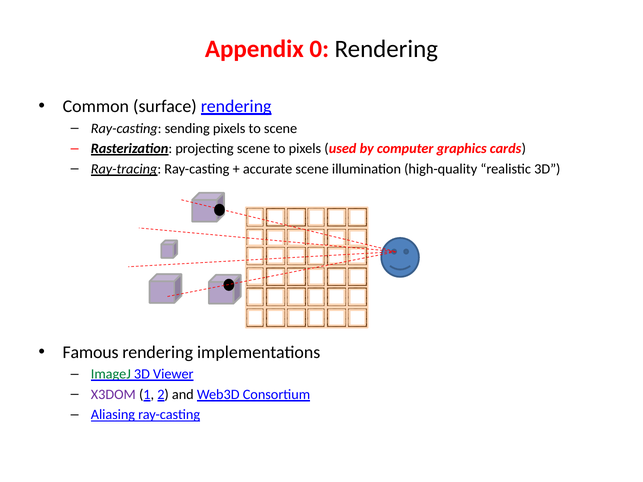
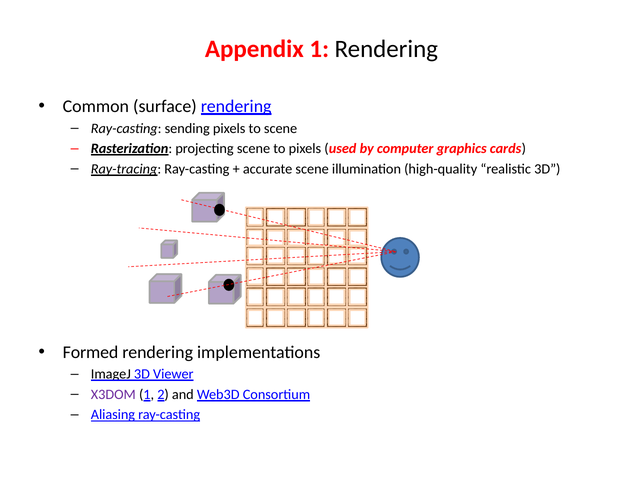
Appendix 0: 0 -> 1 (319, 49)
Famous: Famous -> Formed (91, 352)
ImageJ colour: green -> black (111, 374)
